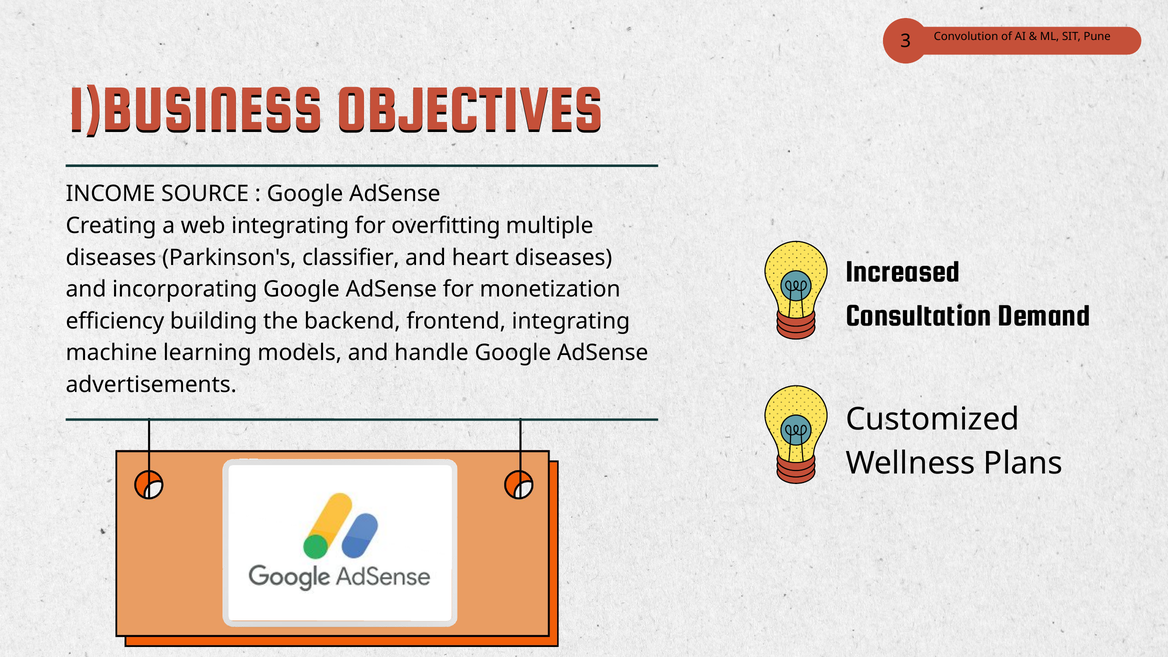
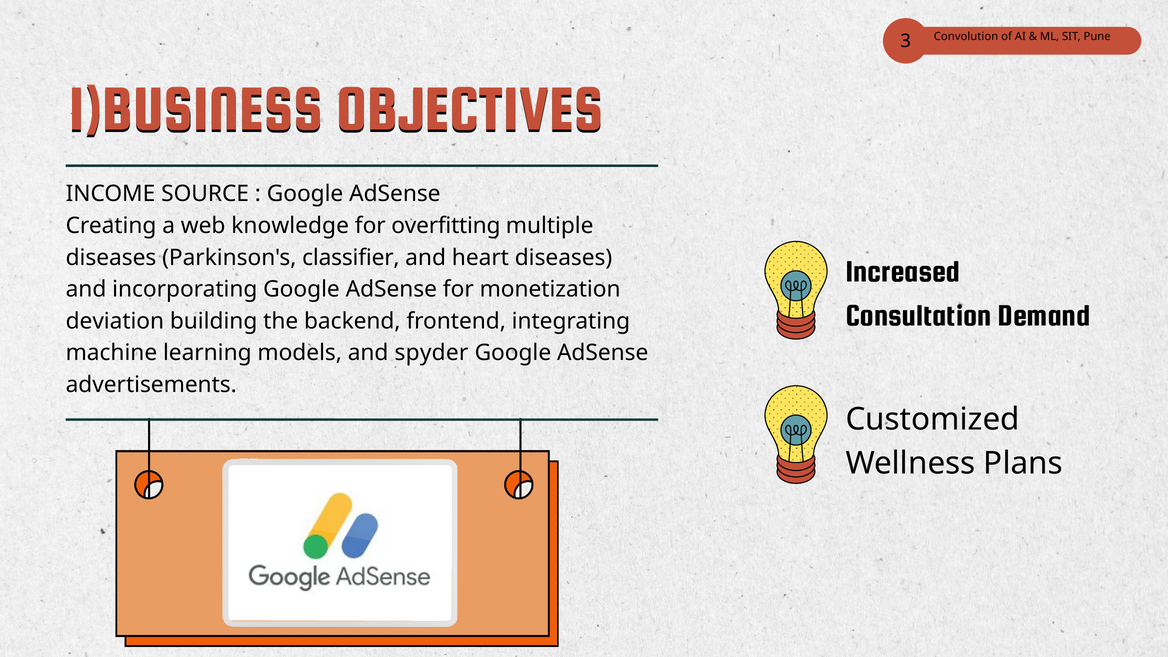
web integrating: integrating -> knowledge (290, 226)
efficiency: efficiency -> deviation (115, 321)
handle: handle -> spyder (431, 353)
